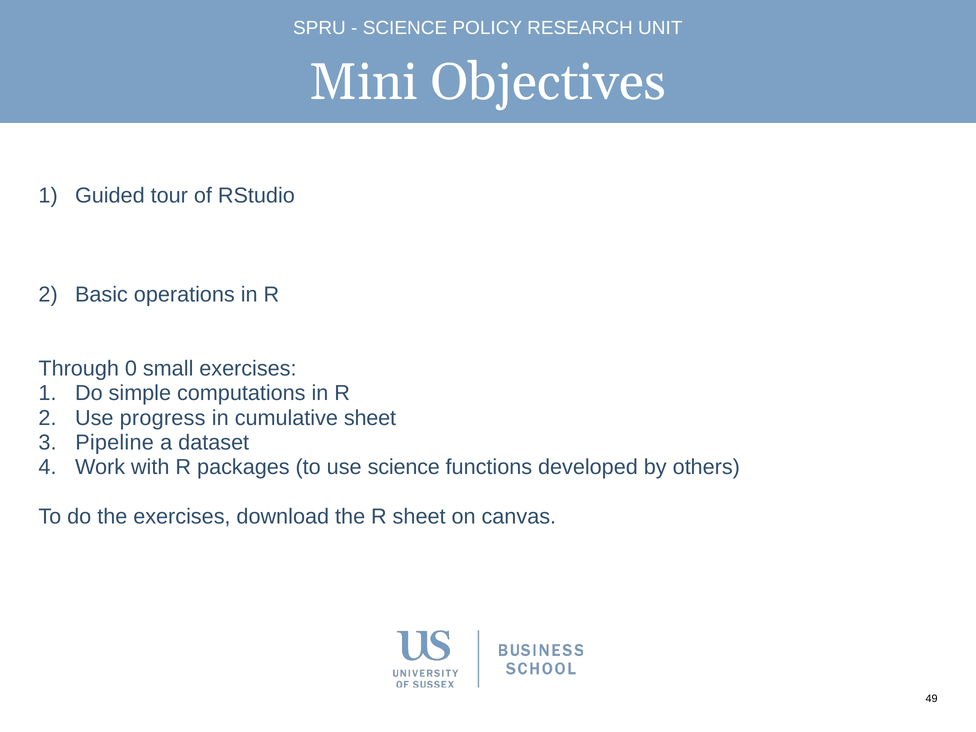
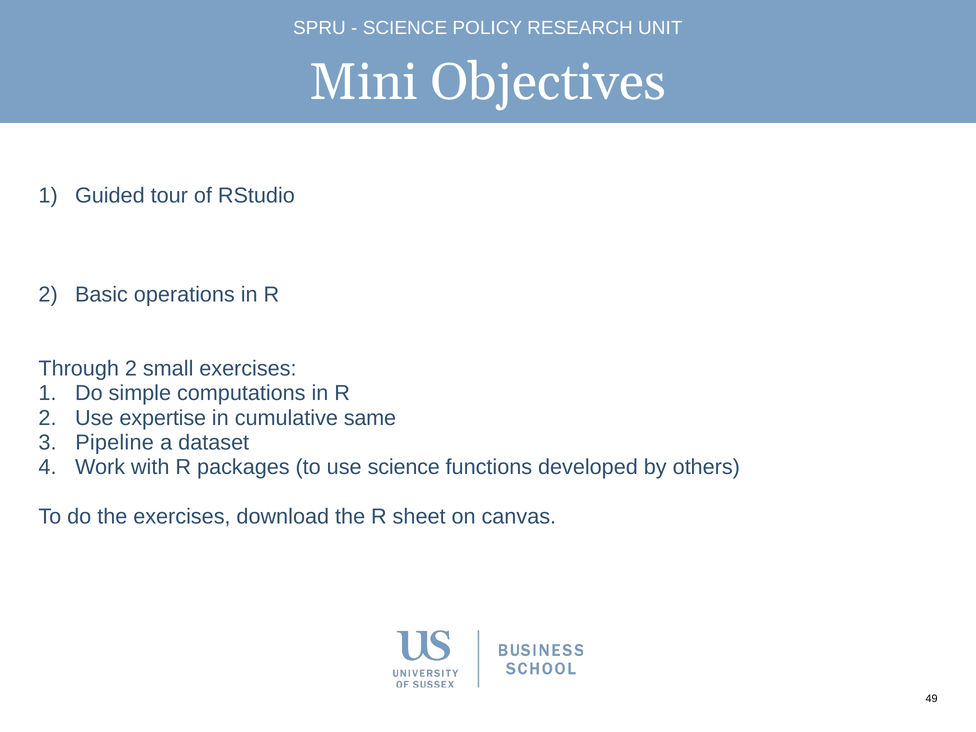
Through 0: 0 -> 2 (131, 368)
progress: progress -> expertise (163, 418)
cumulative sheet: sheet -> same (370, 418)
